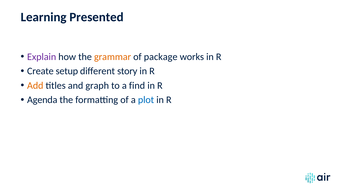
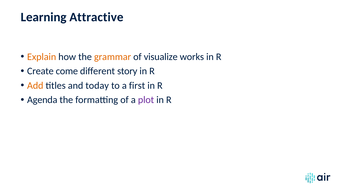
Presented: Presented -> Attractive (96, 17)
Explain colour: purple -> orange (42, 57)
package: package -> visualize (161, 57)
setup: setup -> come (67, 71)
graph: graph -> today (97, 85)
find: find -> first (137, 85)
plot colour: blue -> purple (146, 100)
